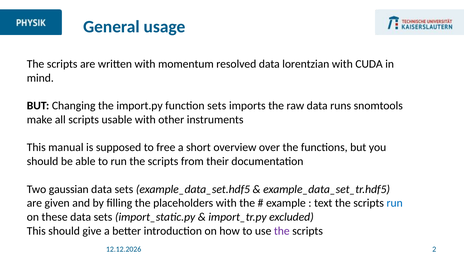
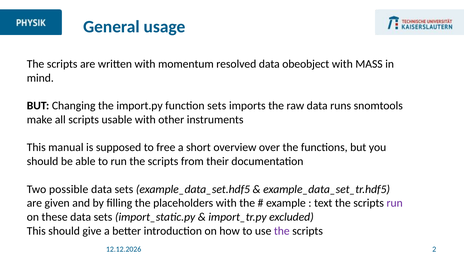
lorentzian: lorentzian -> obeobject (306, 64)
CUDA: CUDA -> MASS (369, 64)
gaussian: gaussian -> possible (69, 189)
run colour: blue -> purple (395, 203)
